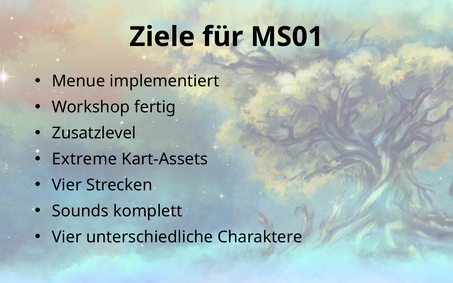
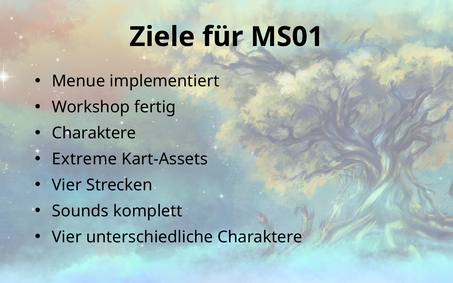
Zusatzlevel: Zusatzlevel -> Charaktere (94, 133)
